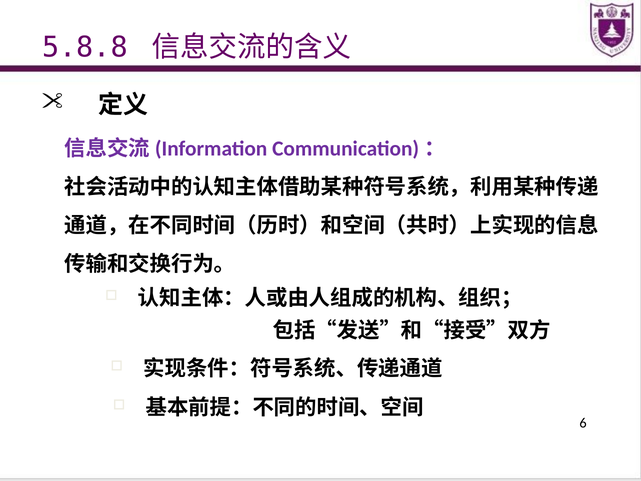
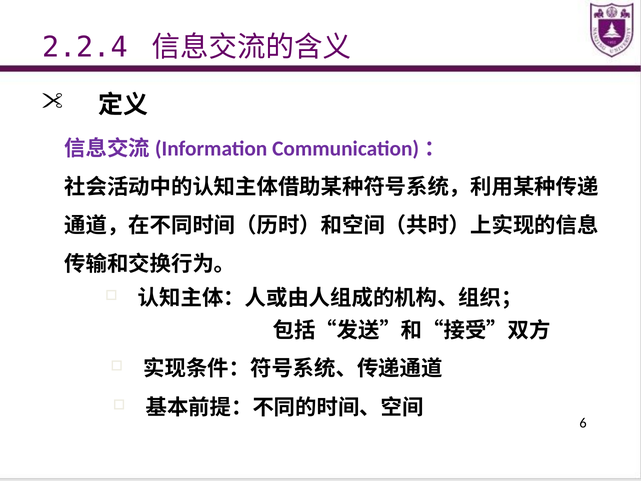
5.8.8: 5.8.8 -> 2.2.4 (85, 47)
